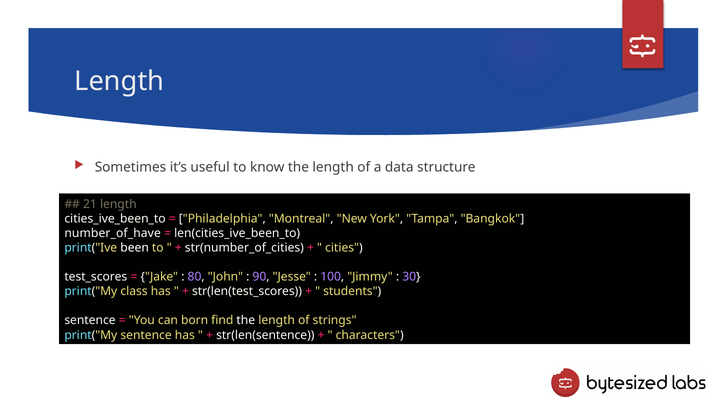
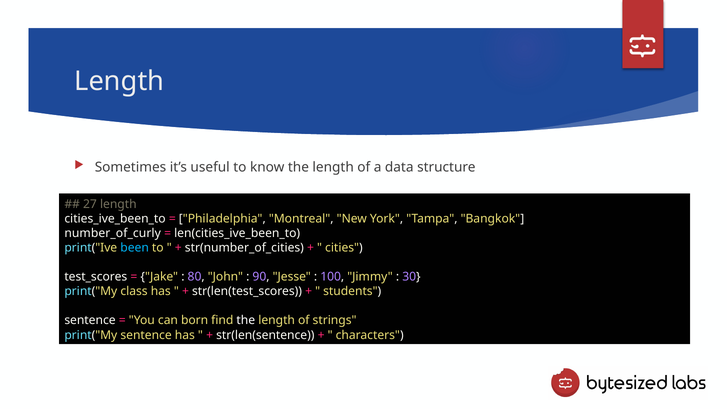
21: 21 -> 27 (90, 204)
number_of_have: number_of_have -> number_of_curly (113, 233)
been colour: white -> light blue (135, 248)
